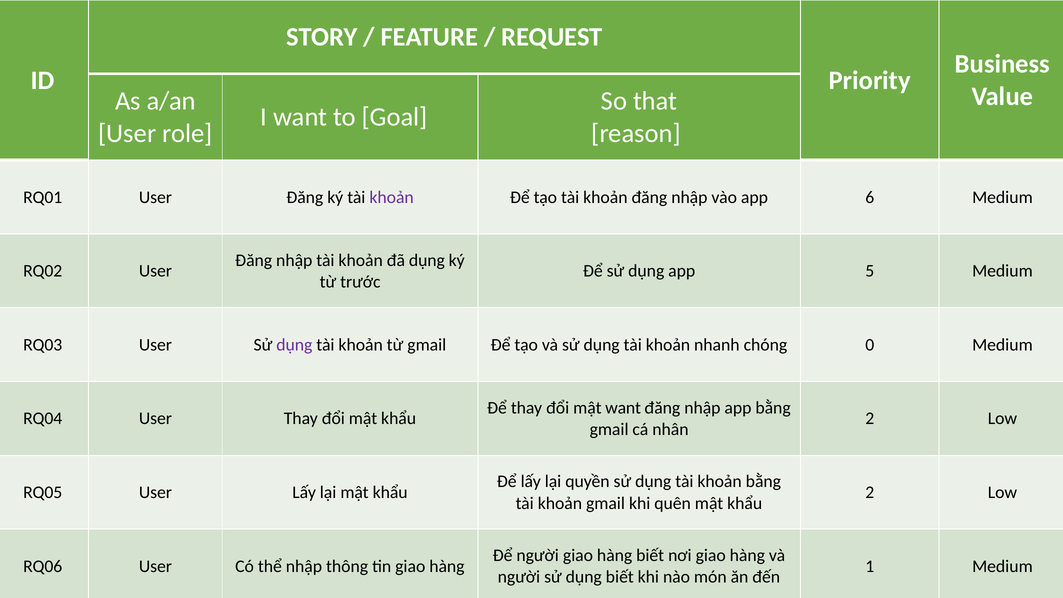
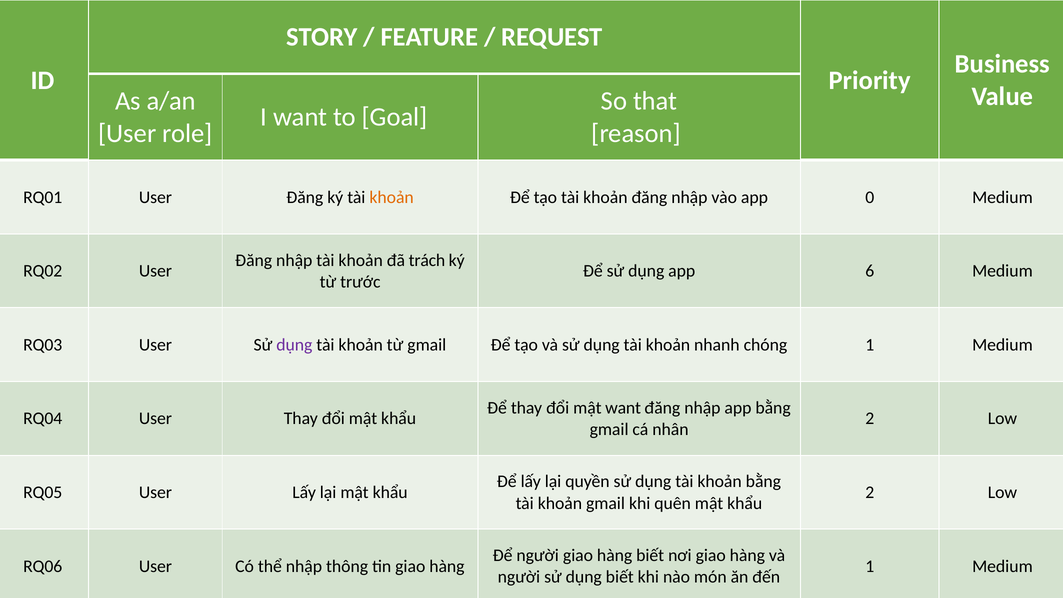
khoản colour: purple -> orange (392, 197)
6: 6 -> 0 (870, 197)
đã dụng: dụng -> trách (427, 260)
5: 5 -> 6 (870, 271)
chóng 0: 0 -> 1 (870, 345)
